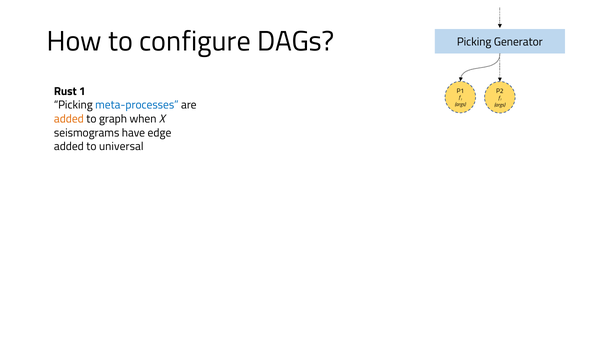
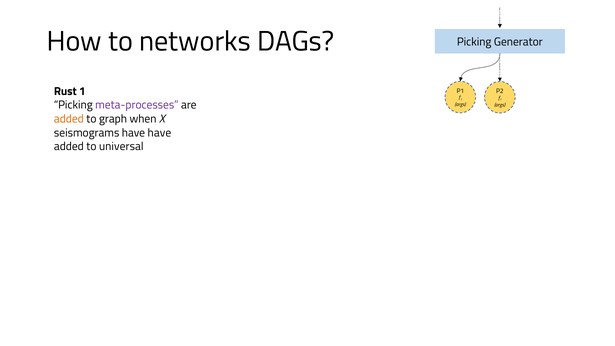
configure: configure -> networks (195, 42)
meta-processes colour: blue -> purple (137, 105)
have edge: edge -> have (159, 133)
